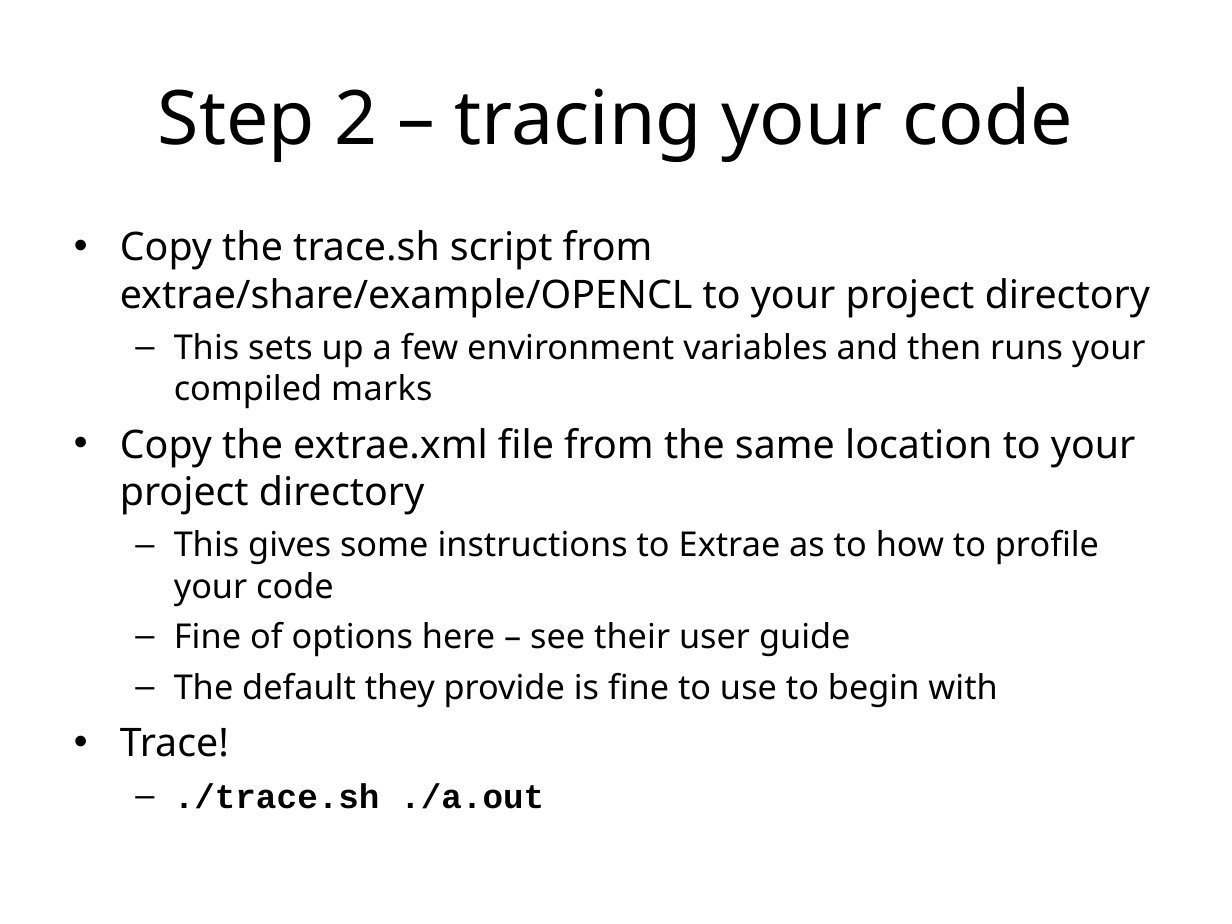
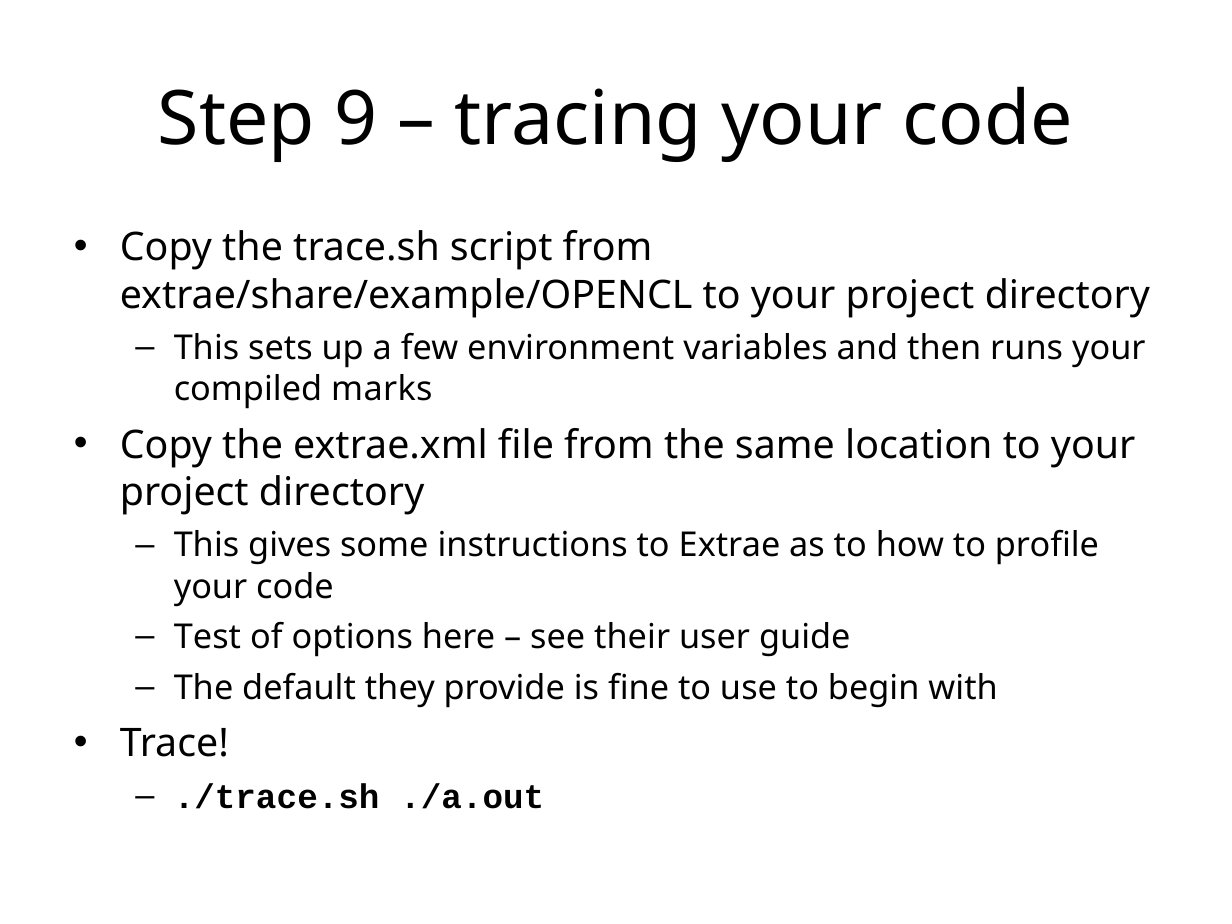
2: 2 -> 9 (356, 119)
Fine: Fine -> Test (207, 637)
